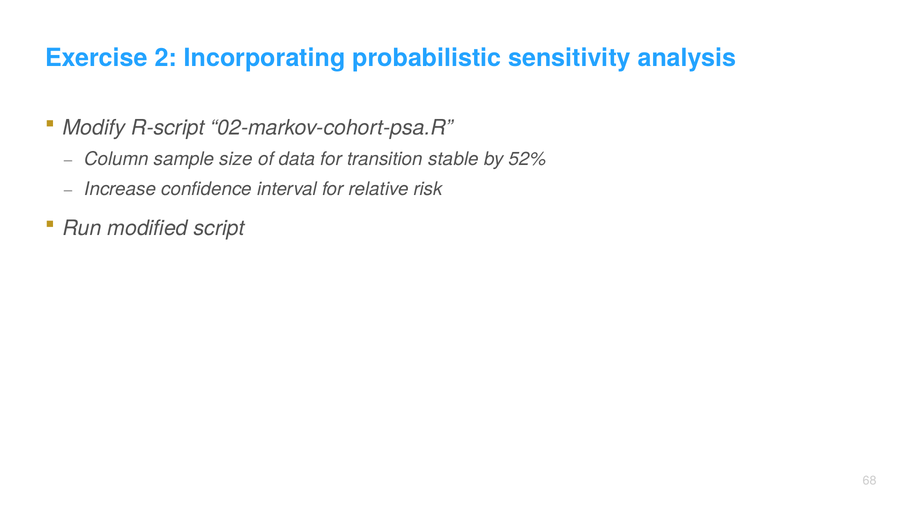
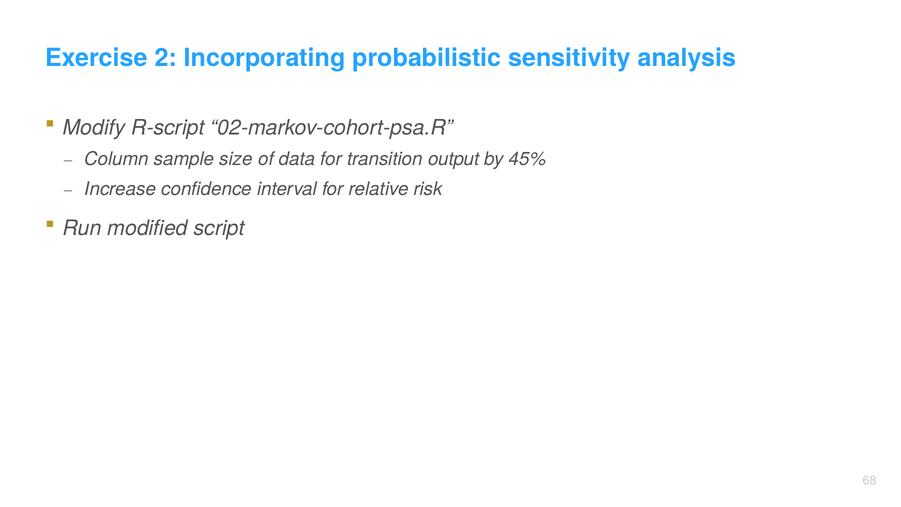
stable: stable -> output (454, 159)
52%: 52% -> 45% (527, 159)
